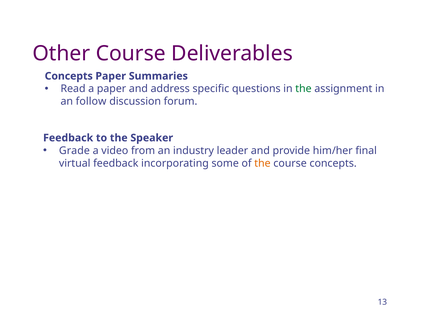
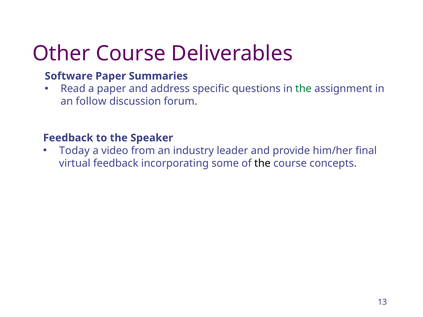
Concepts: Concepts -> Software (69, 76)
Grade: Grade -> Today (74, 151)
the colour: orange -> black (262, 163)
